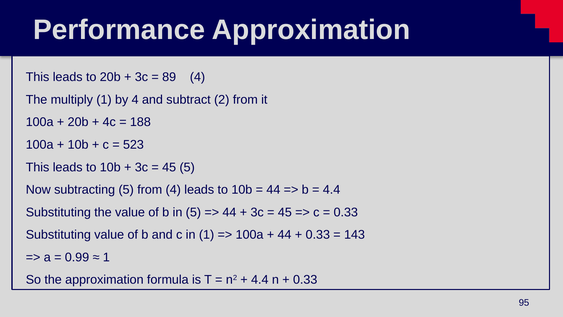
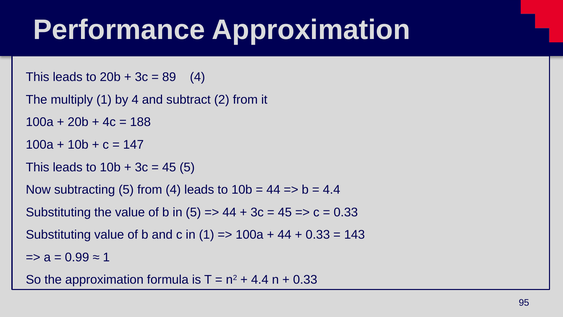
523: 523 -> 147 (133, 145)
